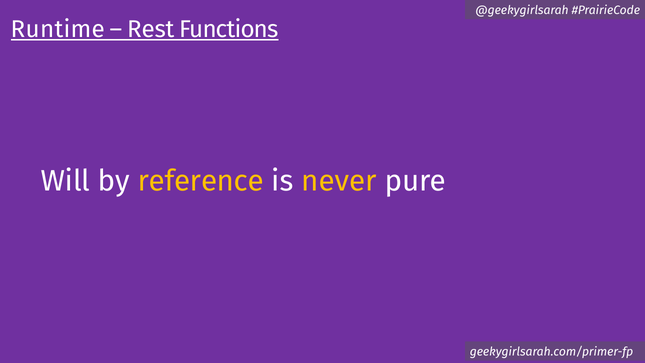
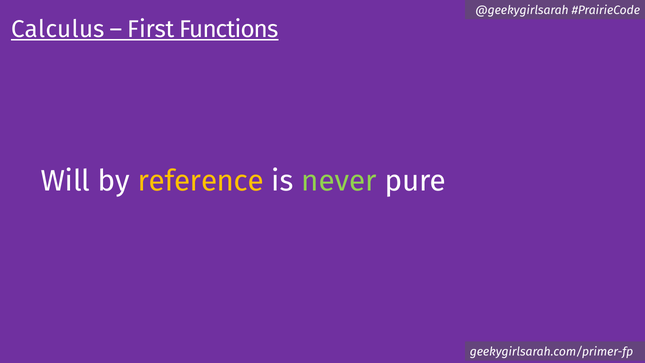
Runtime: Runtime -> Calculus (58, 29)
Rest: Rest -> First (151, 29)
never colour: yellow -> light green (339, 181)
